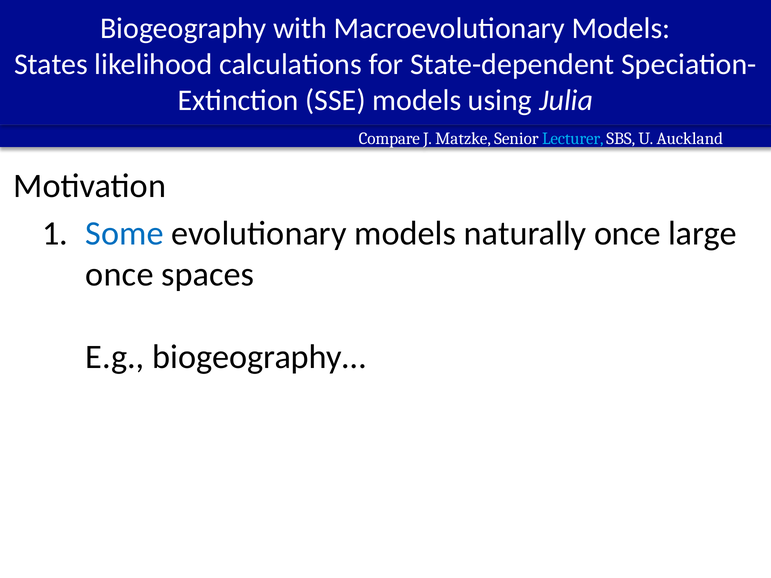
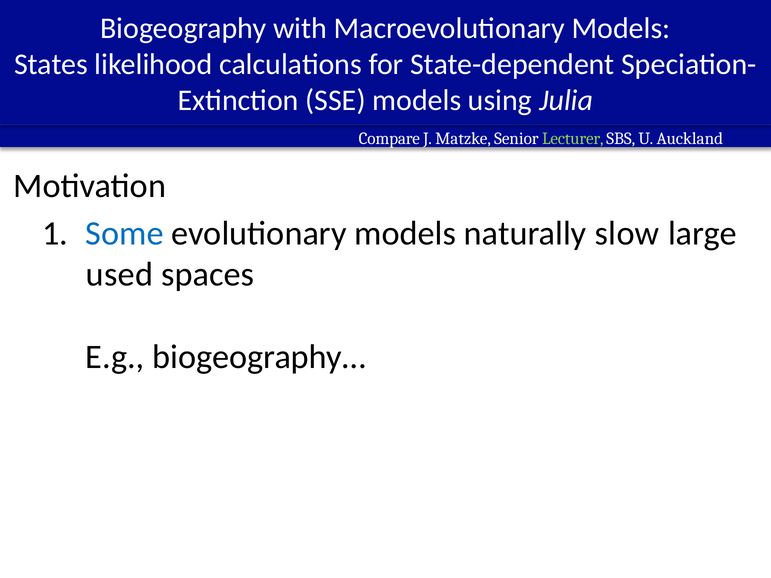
Lecturer colour: light blue -> light green (573, 139)
naturally once: once -> slow (627, 234)
once: once -> used (119, 275)
